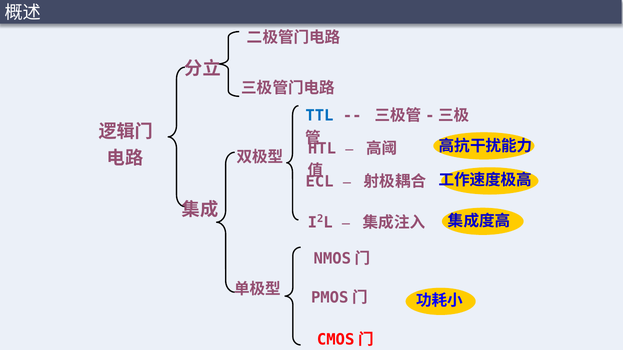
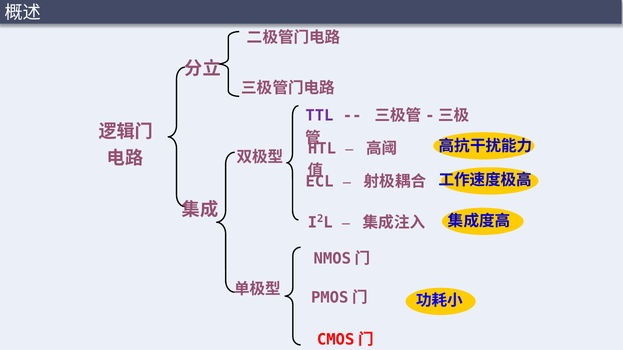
TTL colour: blue -> purple (319, 116)
